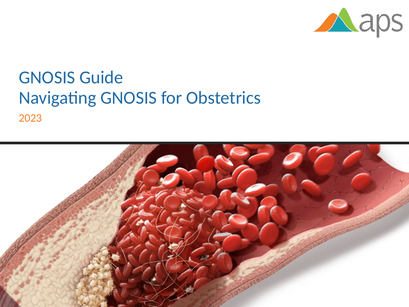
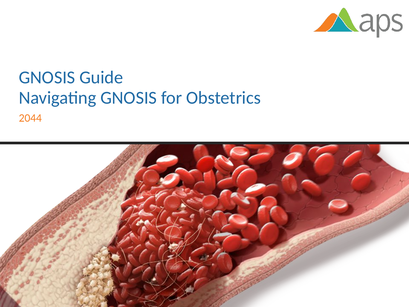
2023: 2023 -> 2044 (30, 118)
